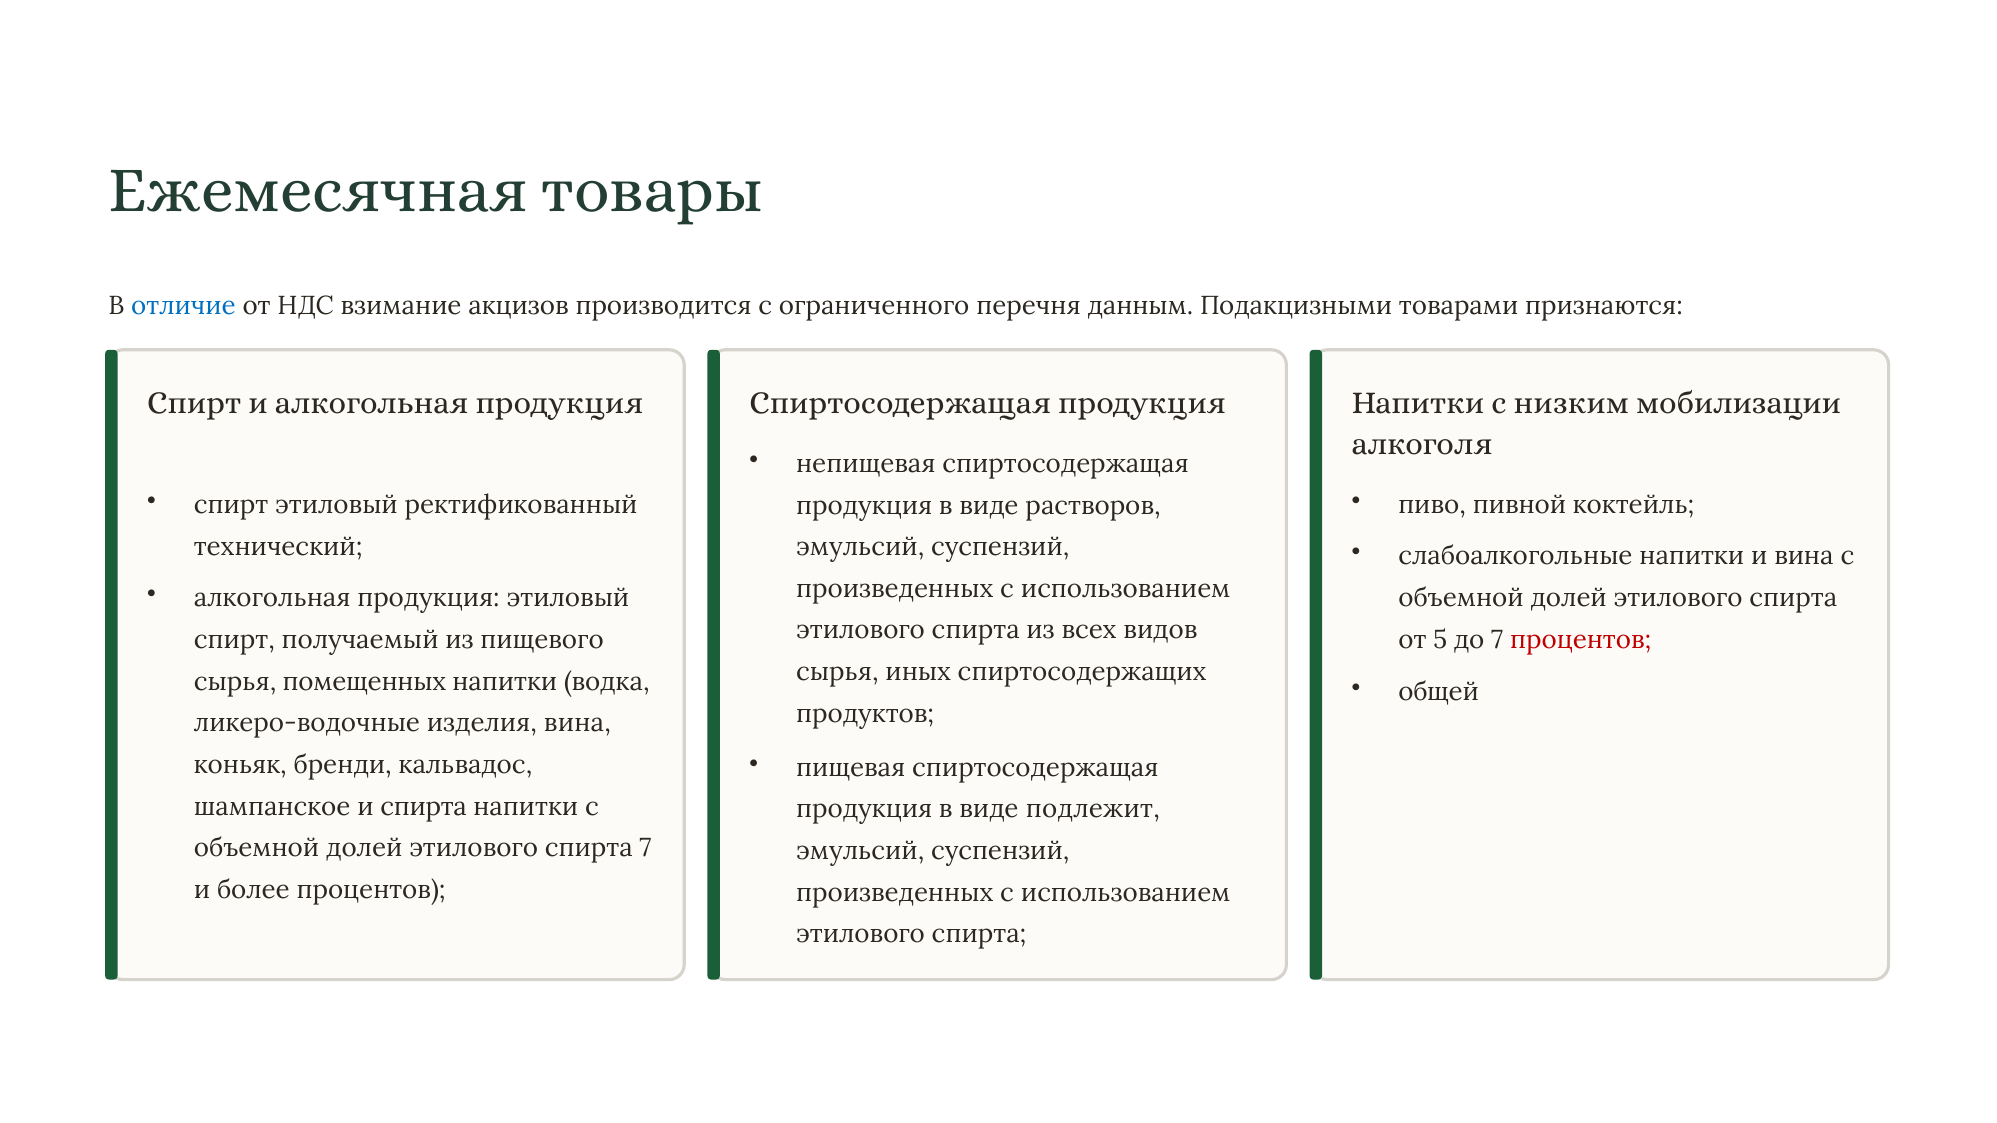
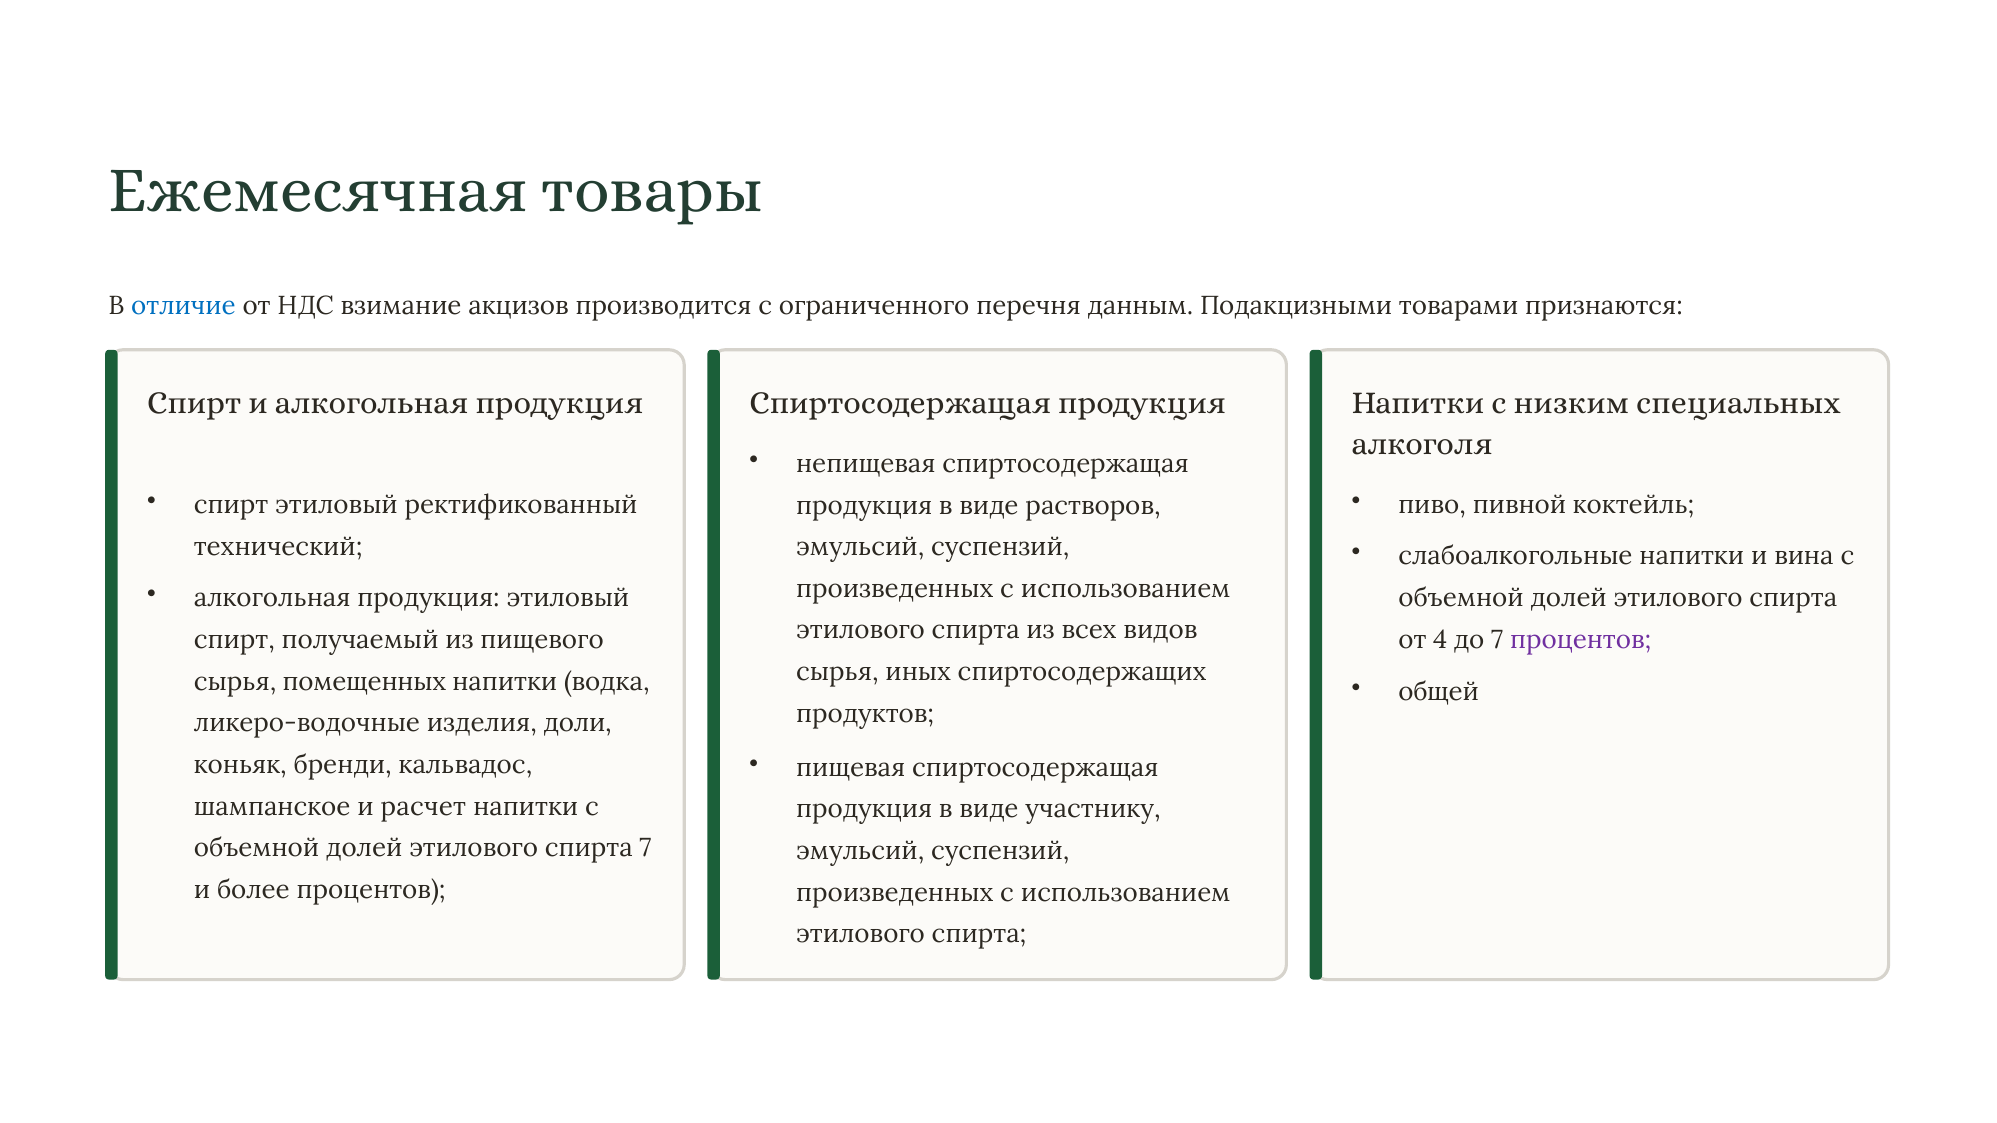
мобилизации: мобилизации -> специальных (1738, 403)
5: 5 -> 4 (1440, 640)
процентов colour: red -> purple (1581, 640)
изделия вина: вина -> доли (578, 723)
и спирта: спирта -> расчет (423, 807)
подлежит: подлежит -> участнику (1093, 810)
